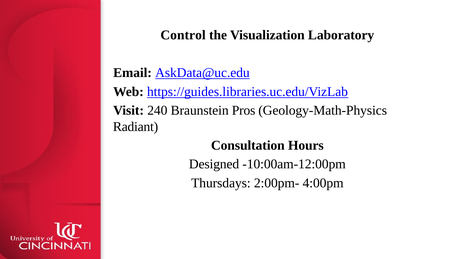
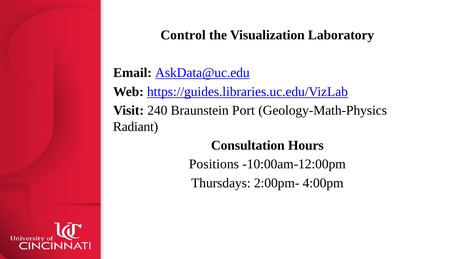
Pros: Pros -> Port (243, 110)
Designed: Designed -> Positions (214, 164)
